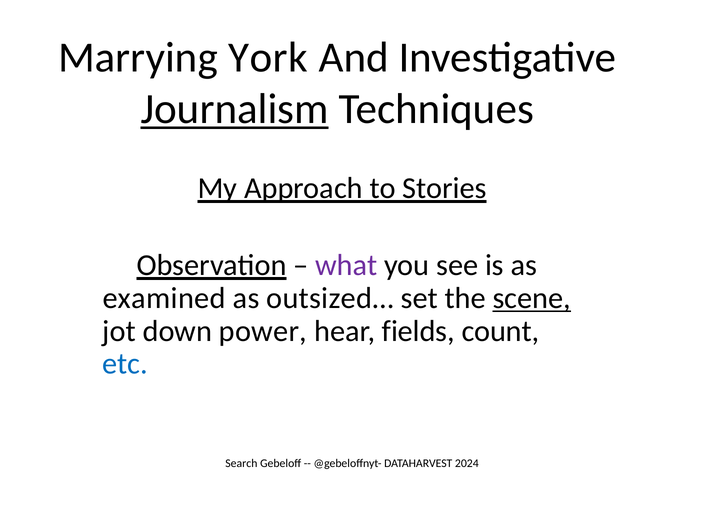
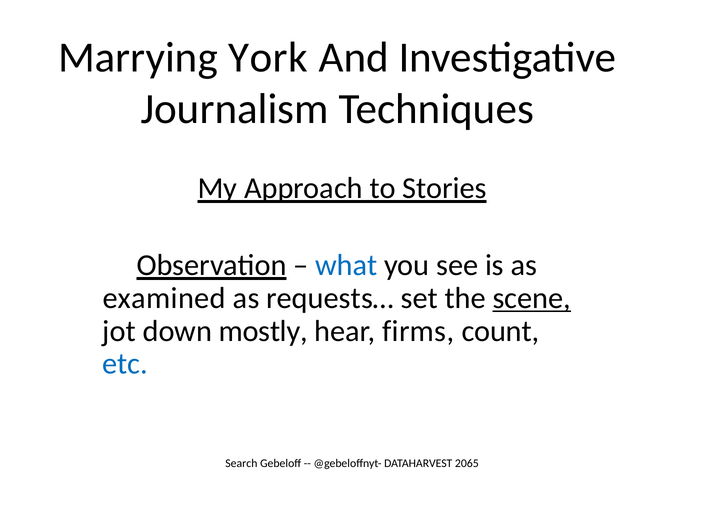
Journalism underline: present -> none (235, 109)
what colour: purple -> blue (346, 265)
outsized…: outsized… -> requests… (330, 298)
power: power -> mostly (263, 331)
fields: fields -> firms (418, 331)
2024: 2024 -> 2065 (467, 463)
